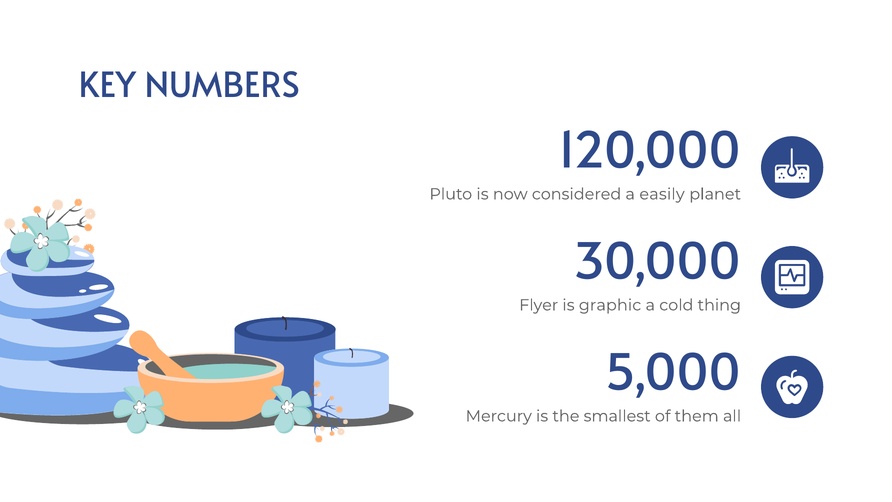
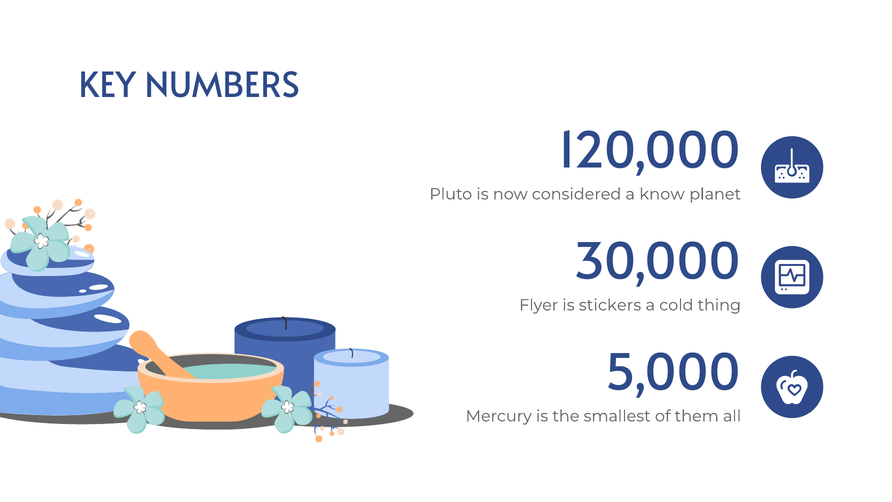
easily: easily -> know (662, 194)
graphic: graphic -> stickers (610, 305)
